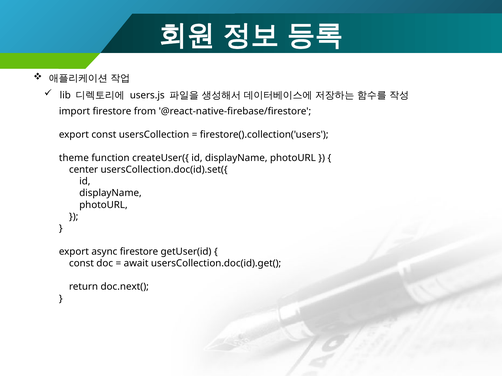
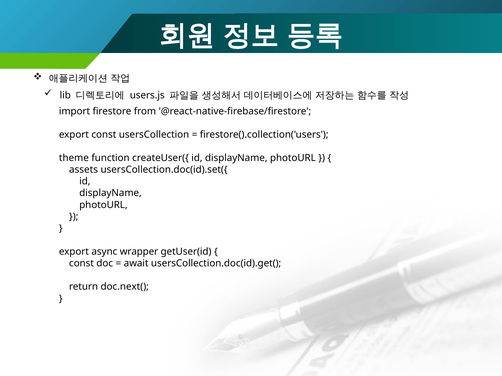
center: center -> assets (84, 170)
async firestore: firestore -> wrapper (139, 252)
